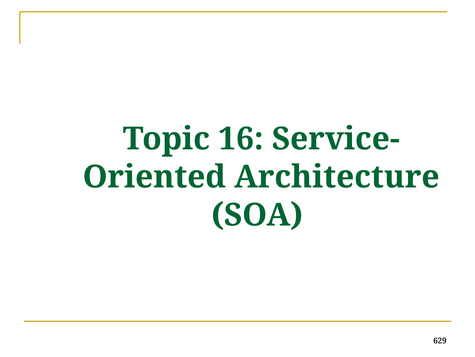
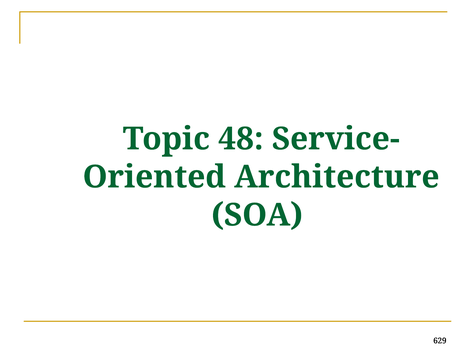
16: 16 -> 48 (241, 139)
